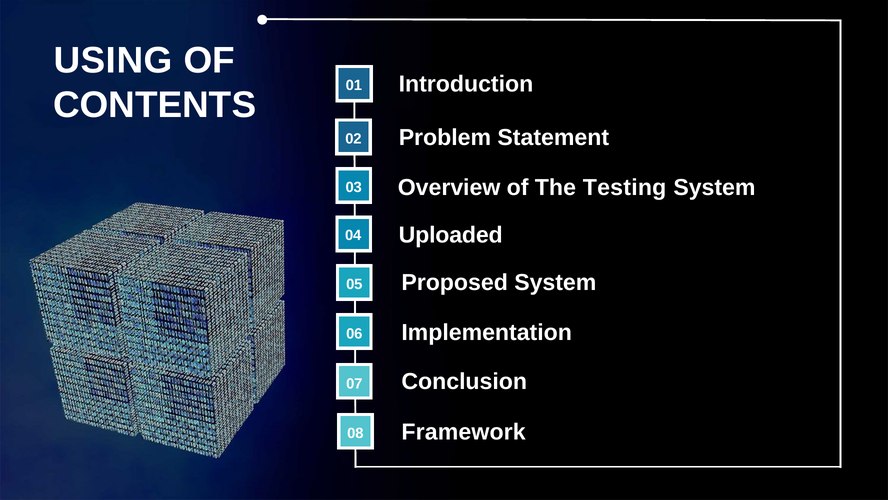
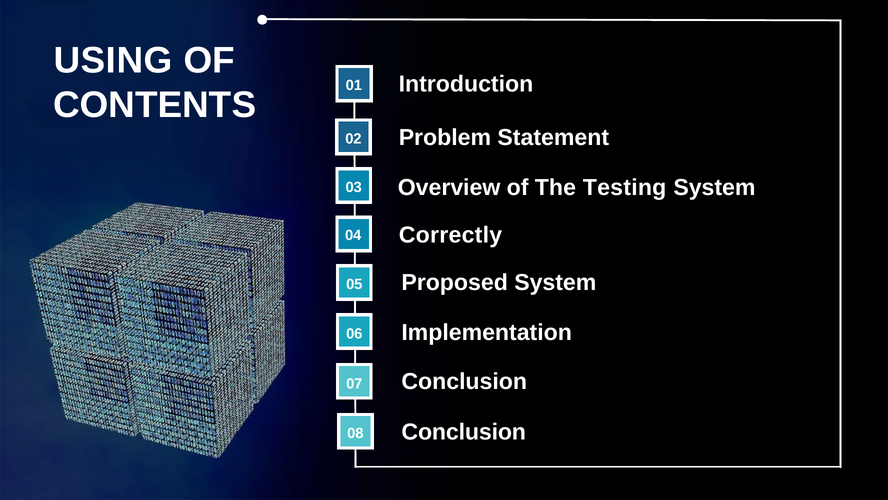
Uploaded: Uploaded -> Correctly (450, 235)
Framework: Framework -> Conclusion (464, 432)
